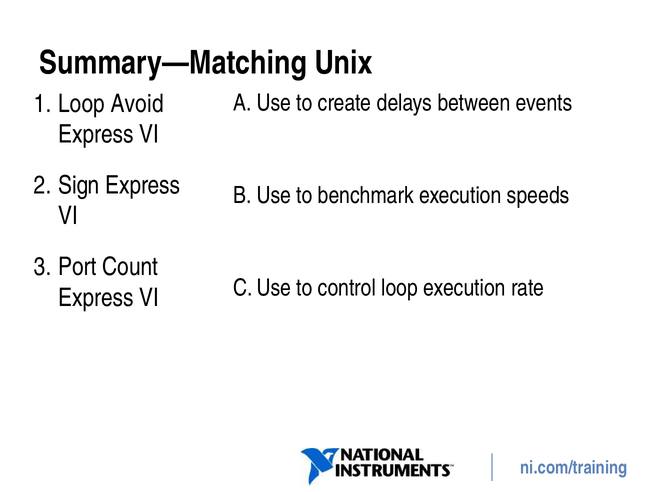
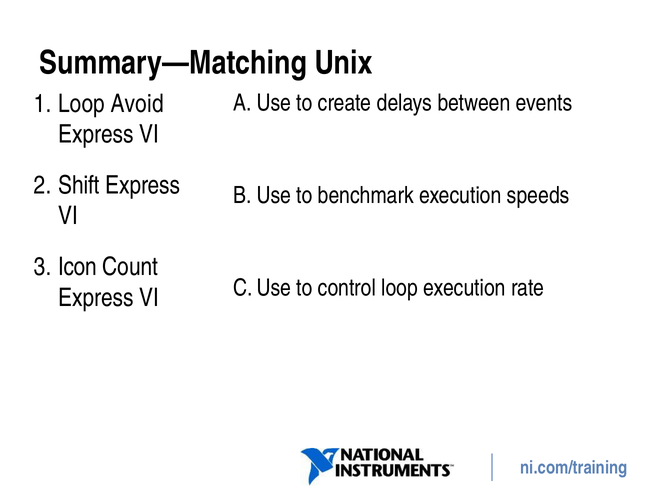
Sign: Sign -> Shift (79, 185)
Port: Port -> Icon (78, 267)
